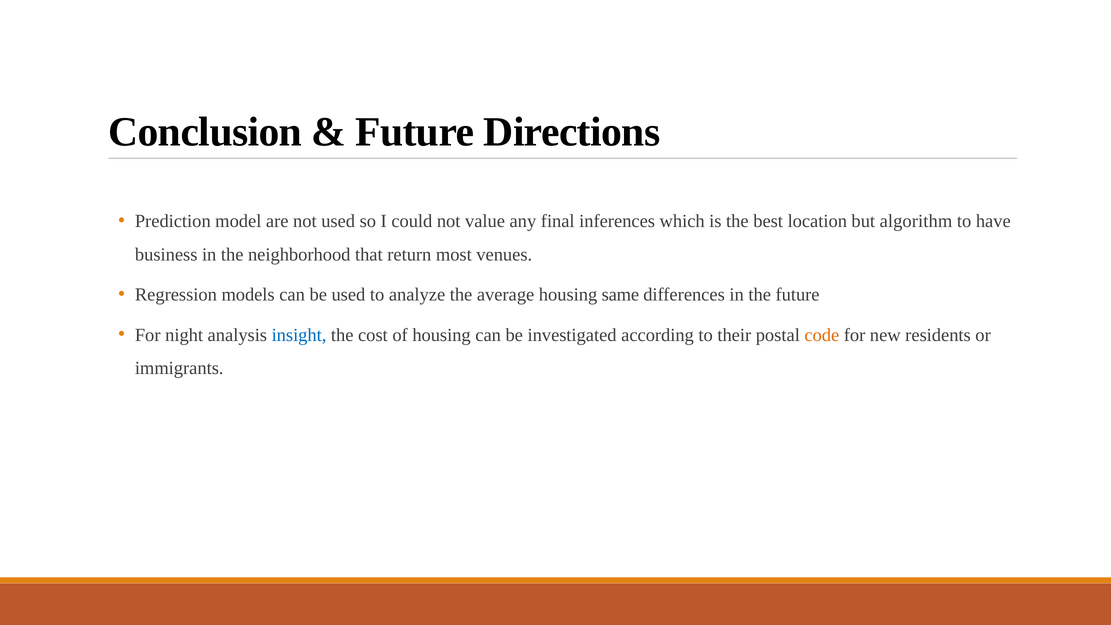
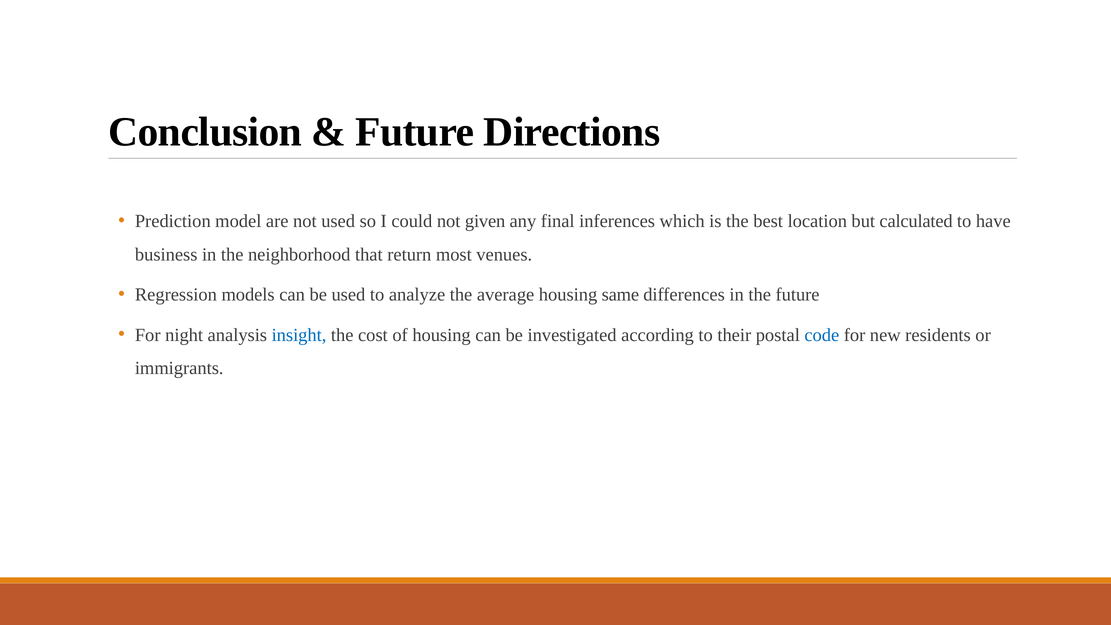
value: value -> given (485, 221)
algorithm: algorithm -> calculated (916, 221)
code colour: orange -> blue (822, 335)
